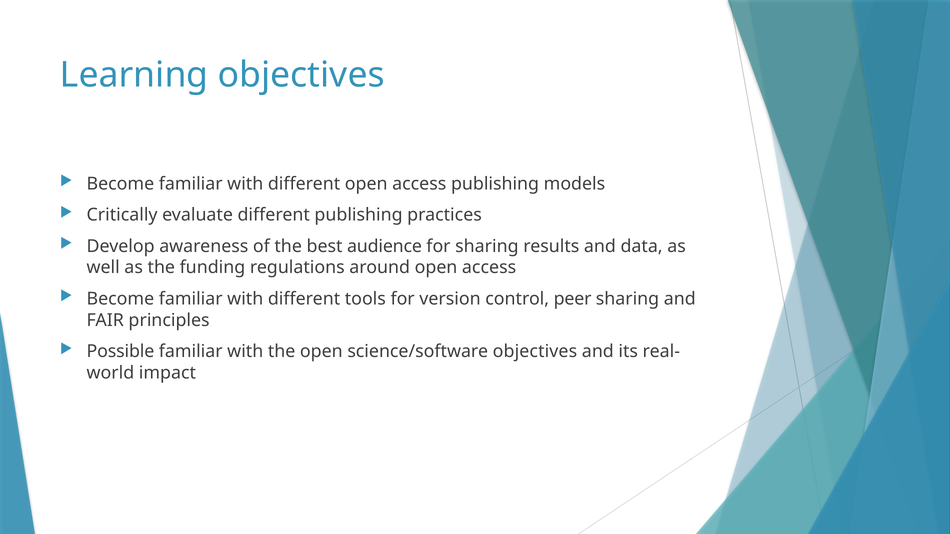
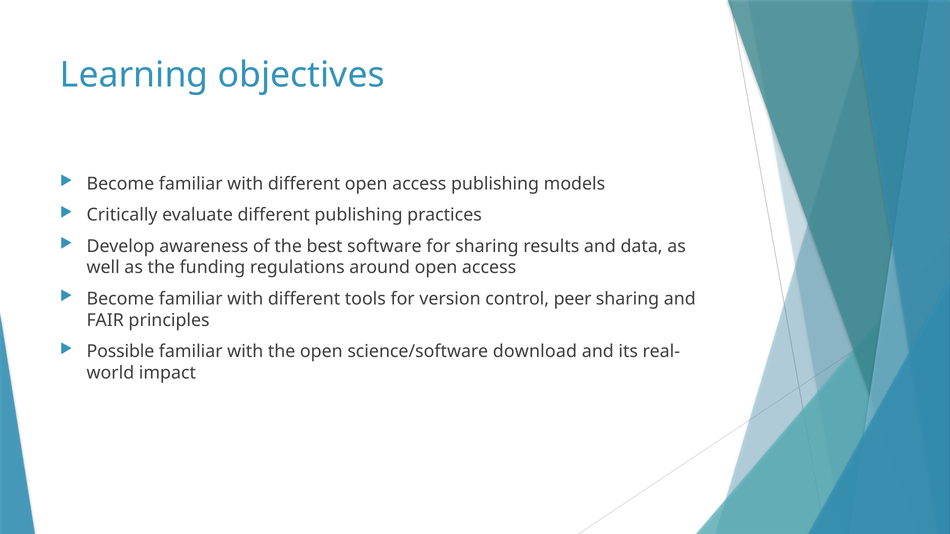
audience: audience -> software (384, 246)
science/software objectives: objectives -> download (535, 352)
